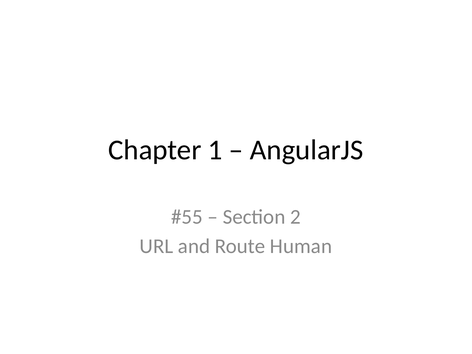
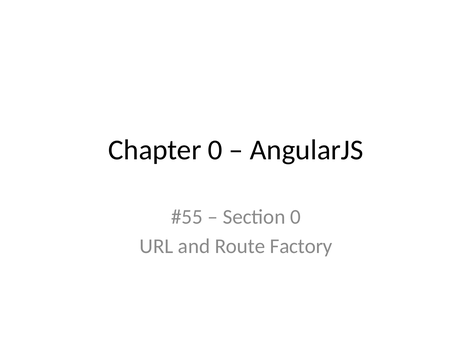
Chapter 1: 1 -> 0 (215, 150)
Section 2: 2 -> 0 (295, 217)
Human: Human -> Factory (301, 246)
